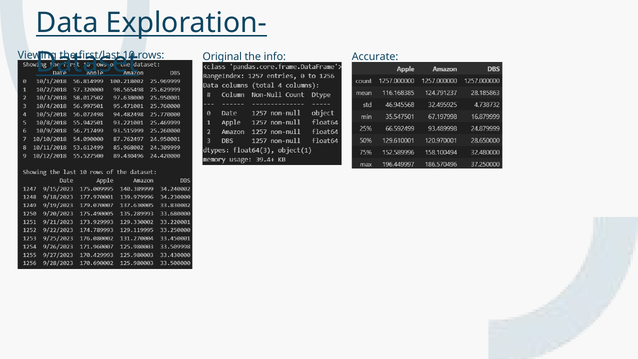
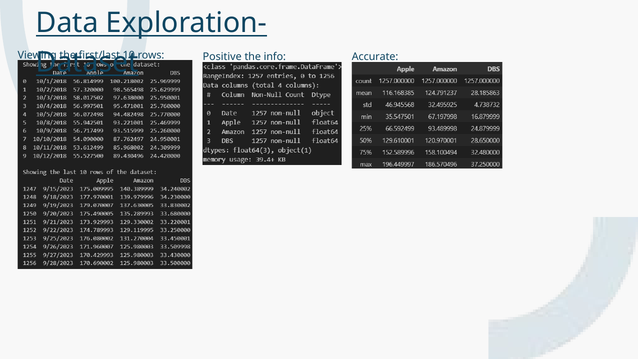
Original: Original -> Positive (222, 57)
